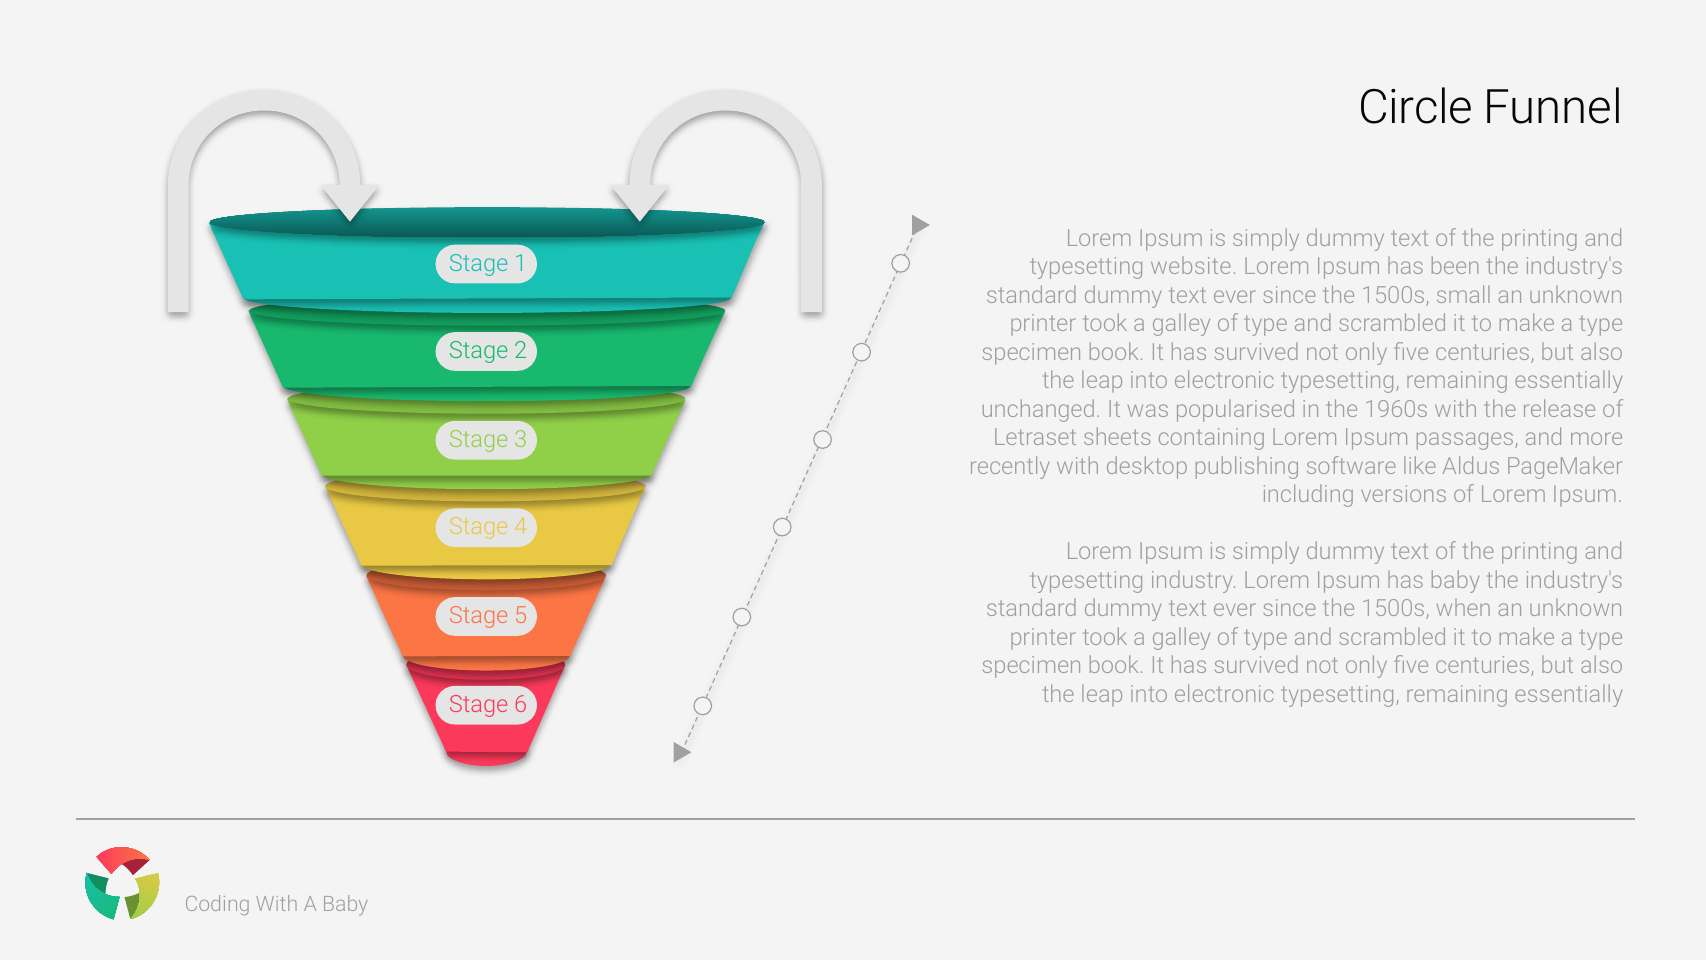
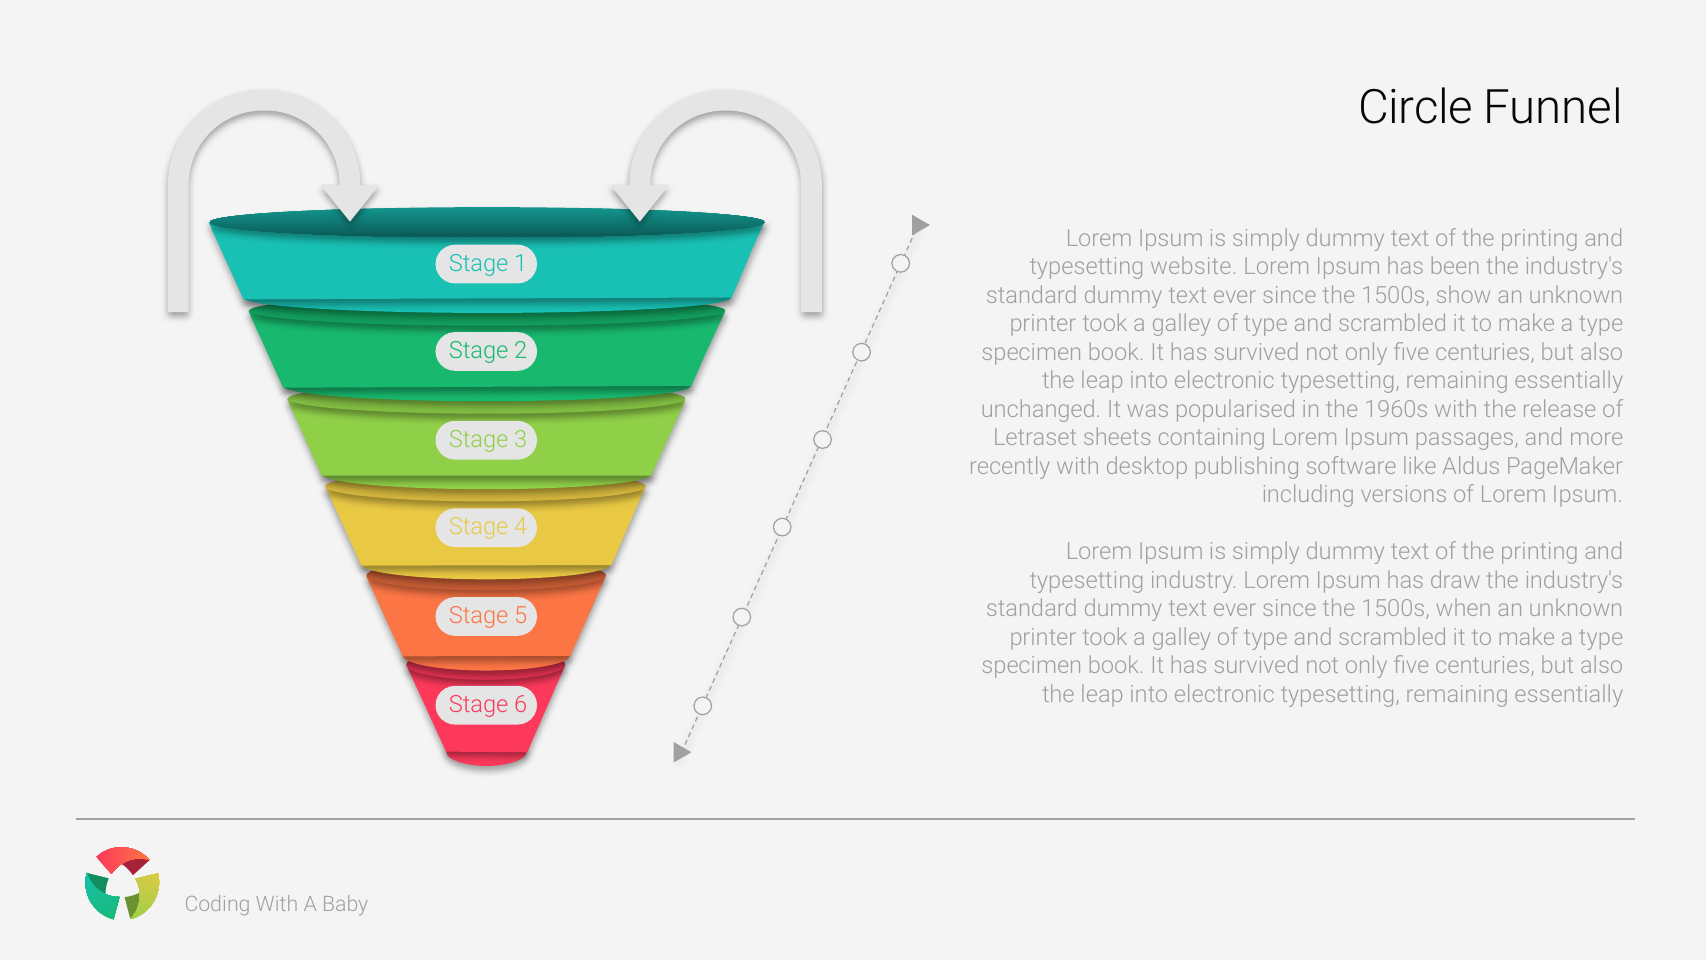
small: small -> show (1464, 295)
has baby: baby -> draw (1455, 580)
